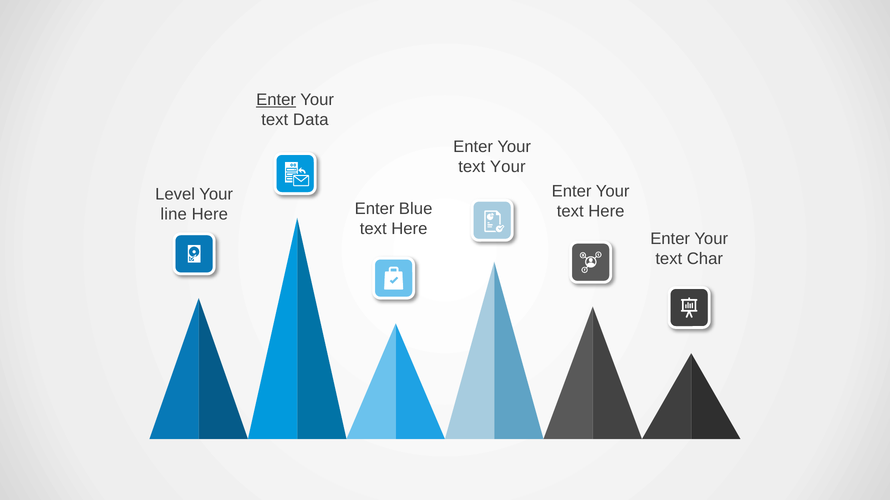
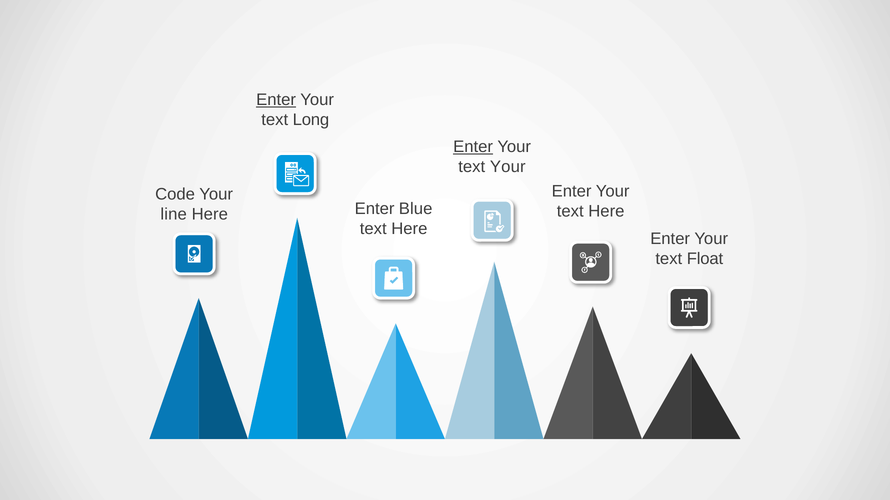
Data: Data -> Long (311, 120)
Enter underline: none -> present (473, 147)
Level: Level -> Code (175, 194)
Char: Char -> Float (705, 259)
